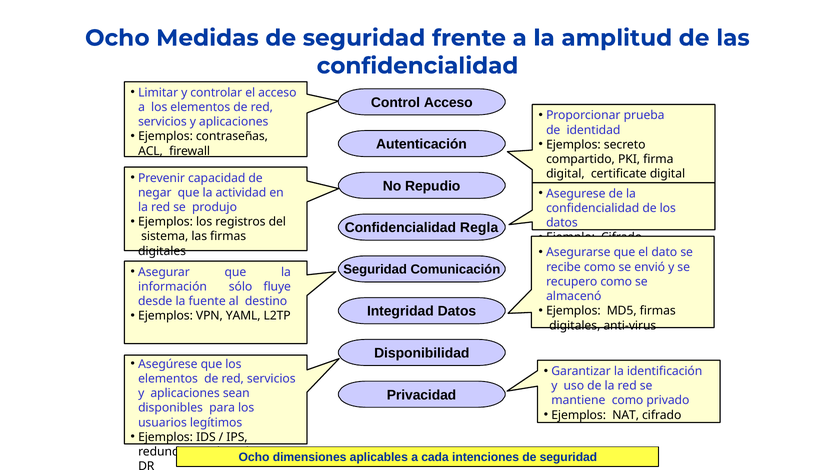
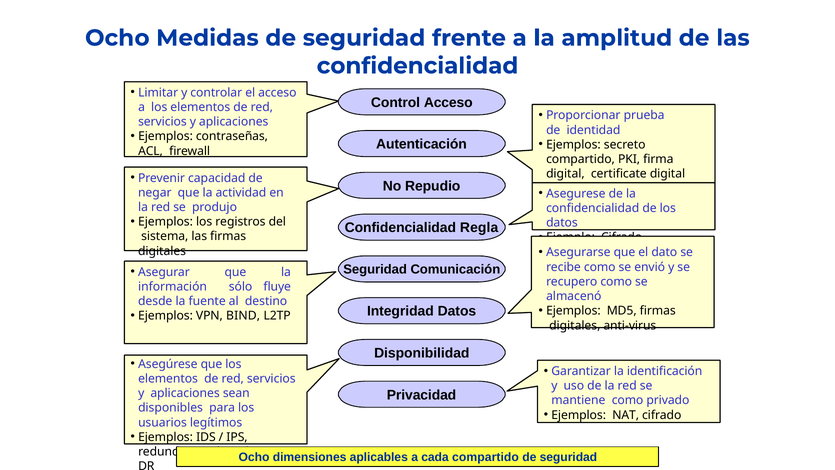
YAML: YAML -> BIND (243, 316)
cada intenciones: intenciones -> compartido (485, 457)
